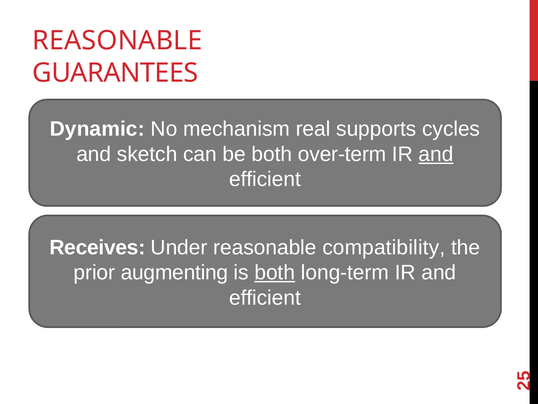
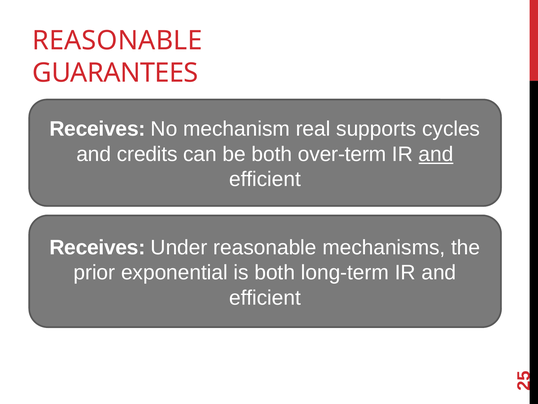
Dynamic: Dynamic -> Receives (97, 129)
sketch: sketch -> credits (147, 154)
compatibility: compatibility -> mechanisms (384, 247)
augmenting: augmenting -> exponential (174, 272)
both underline: present -> none (275, 272)
